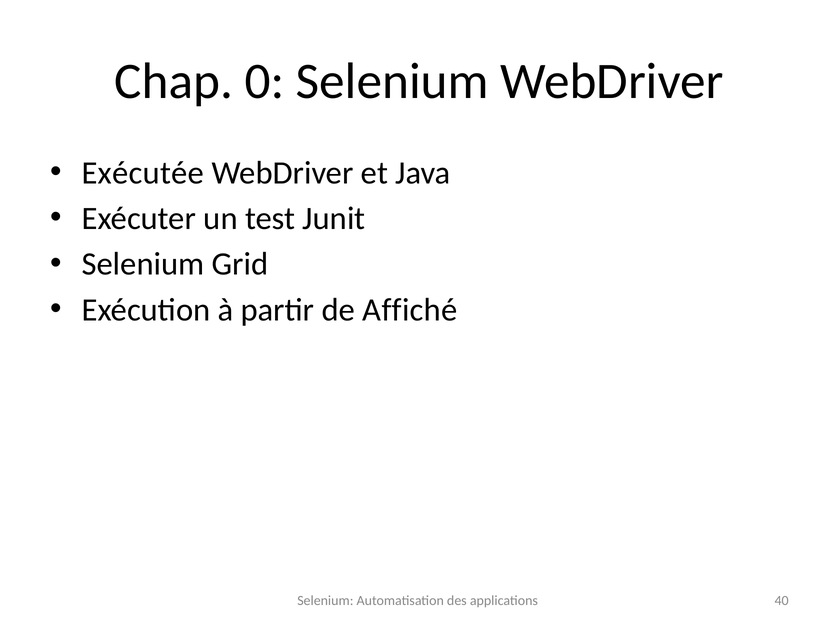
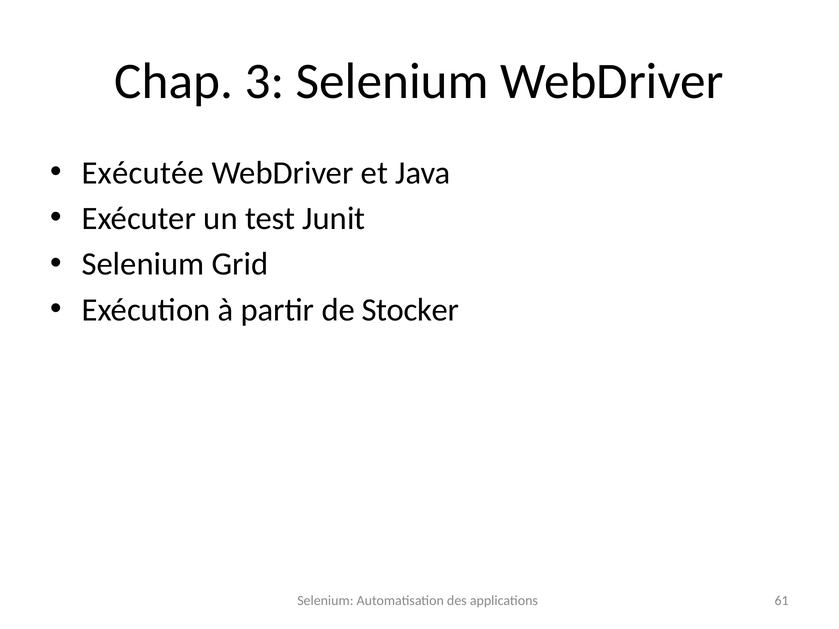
0: 0 -> 3 (264, 81)
Affiché: Affiché -> Stocker (410, 310)
40: 40 -> 61 (782, 601)
